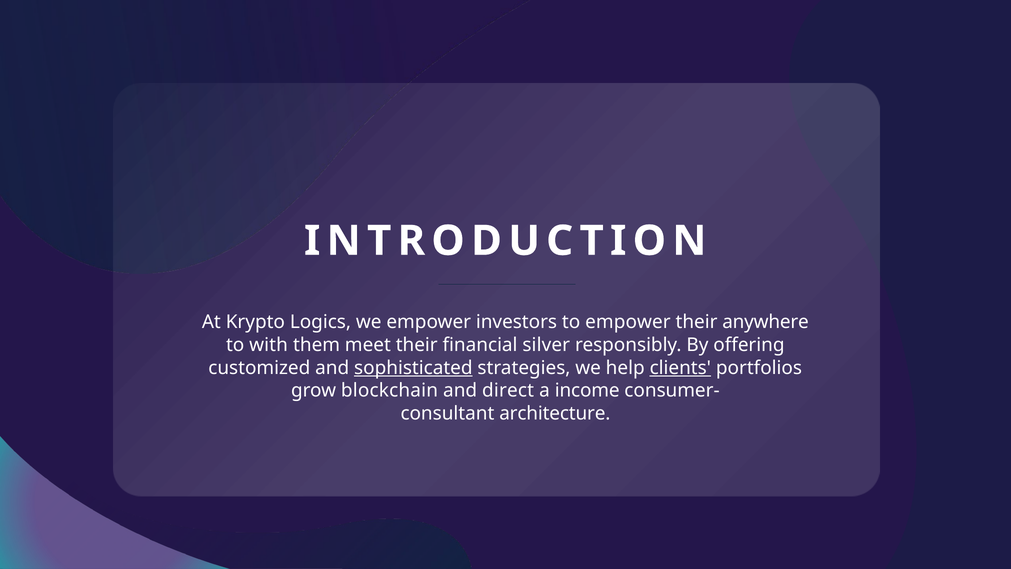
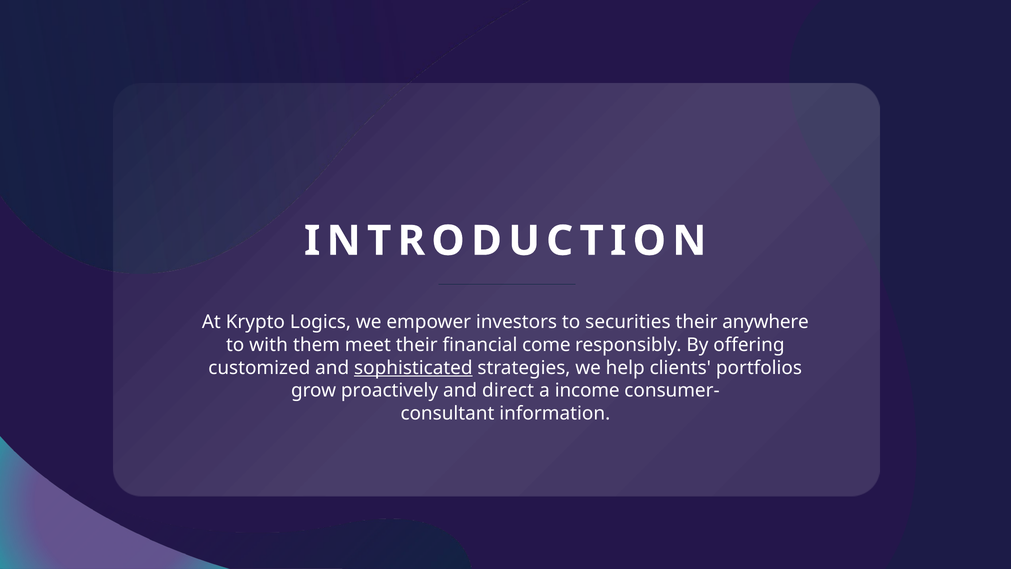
to empower: empower -> securities (628, 322)
silver: silver -> come (546, 345)
clients underline: present -> none (680, 368)
blockchain: blockchain -> proactively (390, 390)
architecture: architecture -> information (555, 413)
